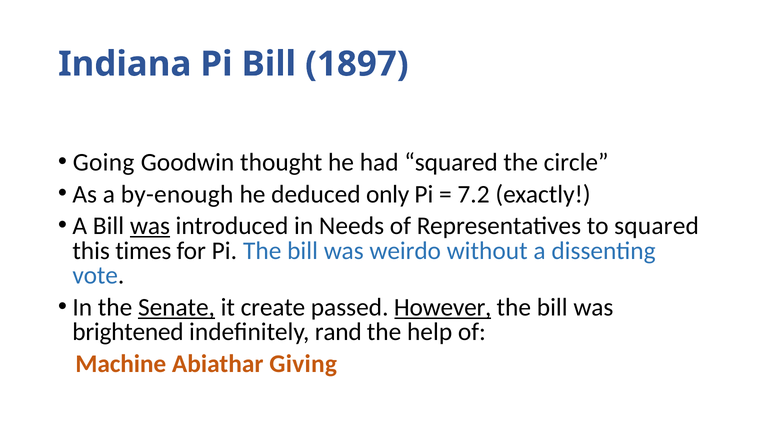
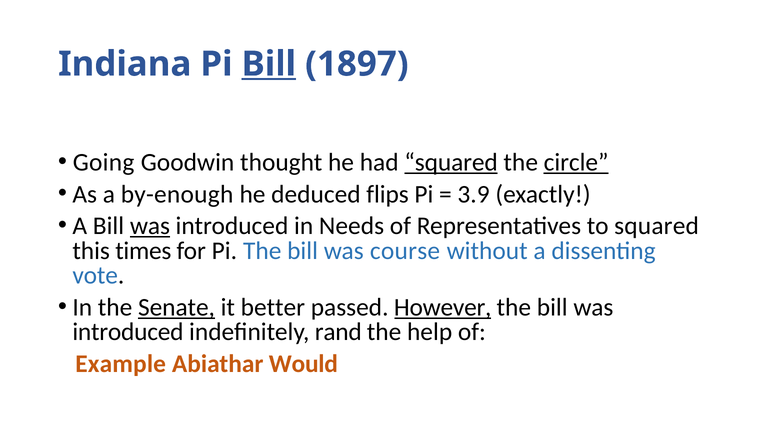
Bill underline: none -> present (269, 64)
squared underline: none -> present (451, 162)
circle underline: none -> present (576, 162)
only: only -> flips (388, 194)
7.2: 7.2 -> 3.9 (474, 194)
weirdo: weirdo -> course (405, 251)
create: create -> better (273, 307)
brightened: brightened -> introduced (128, 332)
Machine: Machine -> Example (121, 364)
Giving: Giving -> Would (303, 364)
